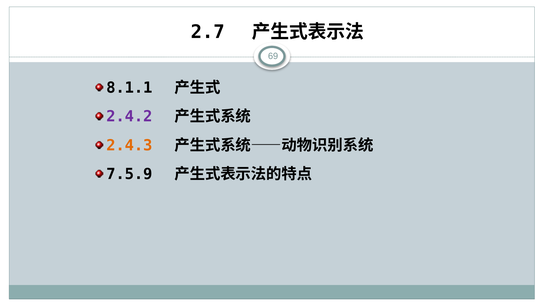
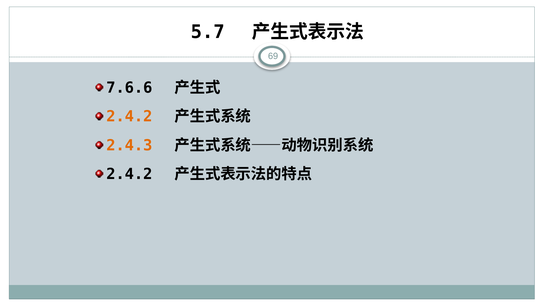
2.7: 2.7 -> 5.7 (208, 32)
8.1.1: 8.1.1 -> 7.6.6 (129, 88)
2.4.2 colour: purple -> orange (129, 117)
7.5.9: 7.5.9 -> 2.4.2 (129, 174)
